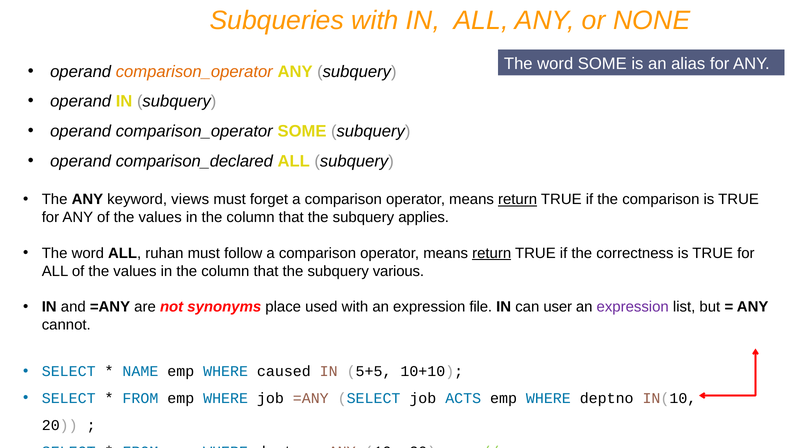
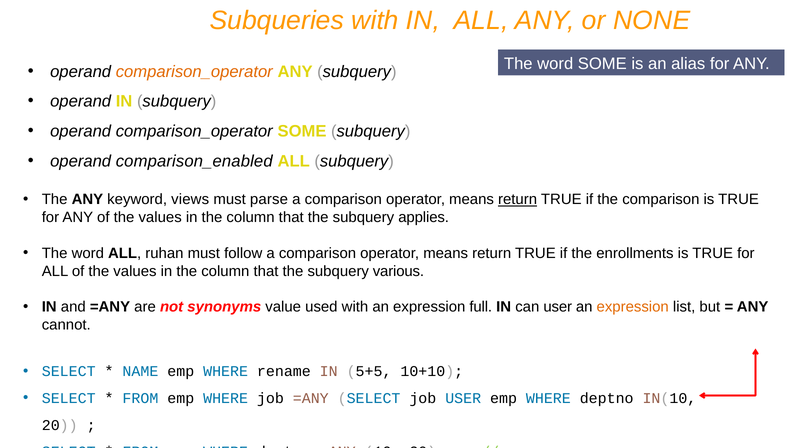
comparison_declared: comparison_declared -> comparison_enabled (194, 161)
forget: forget -> parse (269, 200)
return underline: present -> none (492, 253)
correctness: correctness -> enrollments (635, 253)
place: place -> value (283, 307)
file: file -> full (481, 307)
expression colour: purple -> orange (633, 307)
caused: caused -> rename (284, 372)
job ACTS: ACTS -> USER (463, 399)
